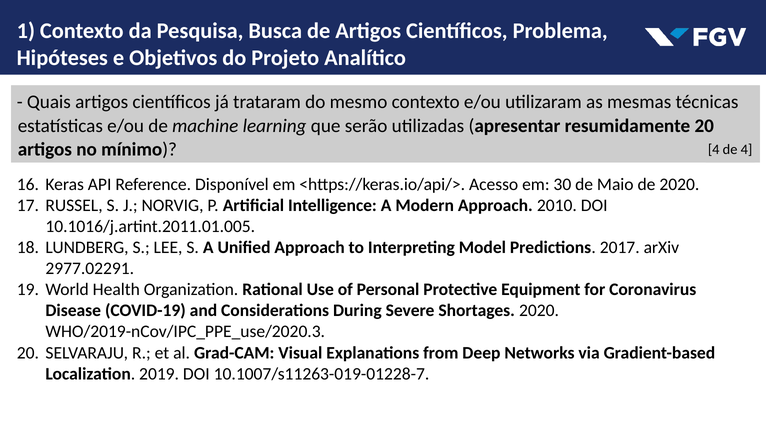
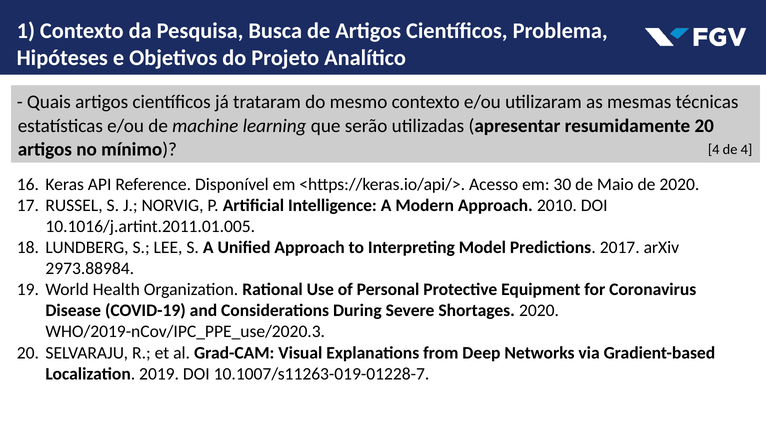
2977.02291: 2977.02291 -> 2973.88984 (90, 268)
